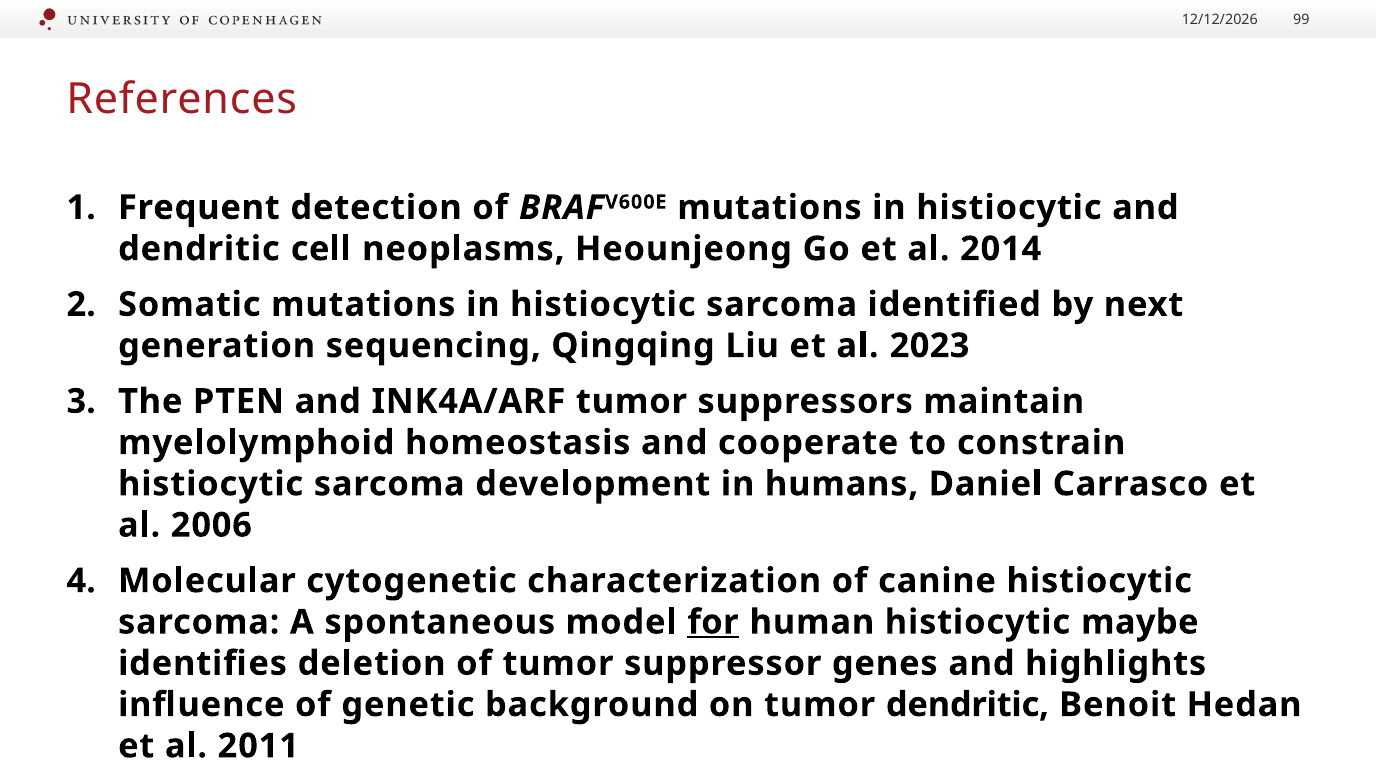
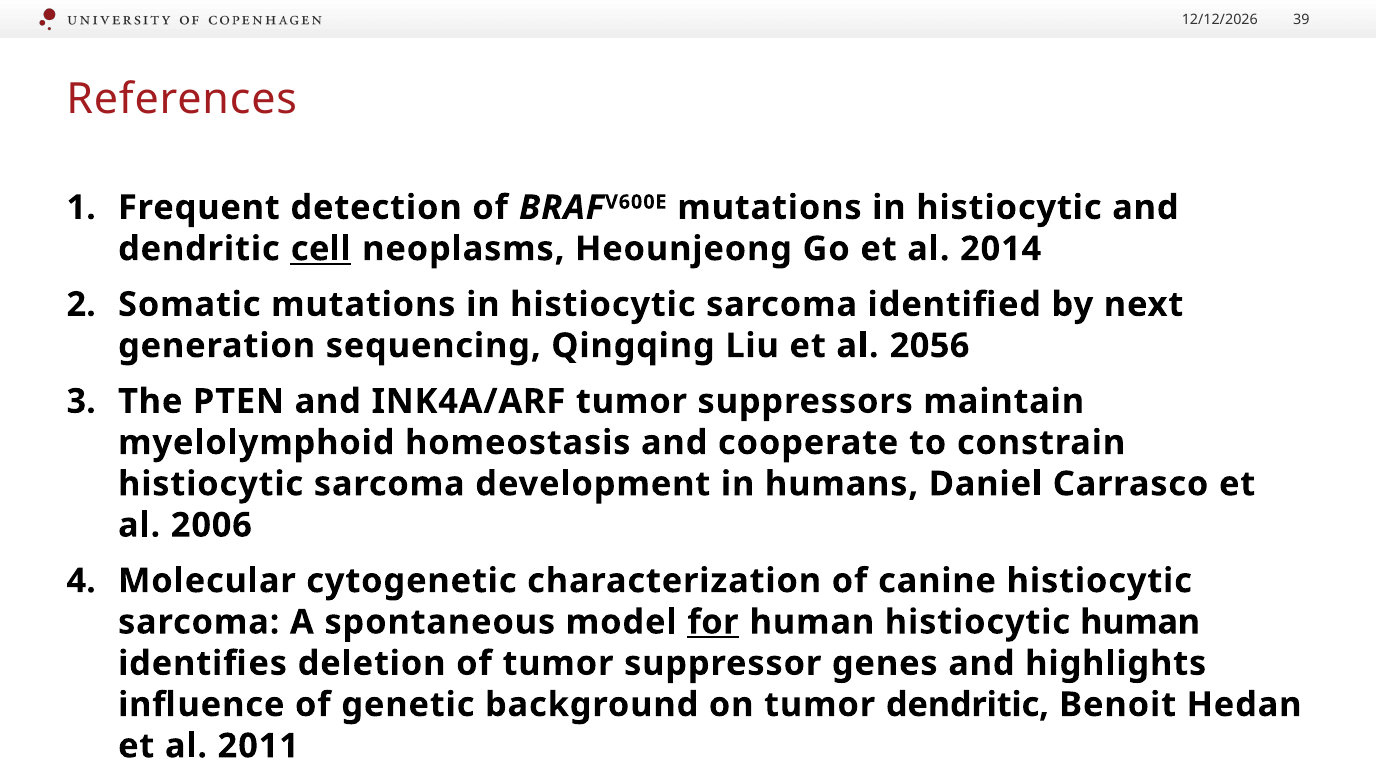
99: 99 -> 39 (1301, 20)
cell underline: none -> present (321, 249)
2023: 2023 -> 2056 (930, 346)
histiocytic maybe: maybe -> human (1140, 622)
